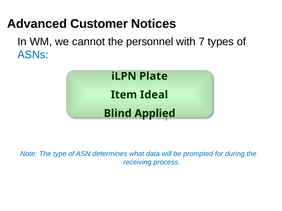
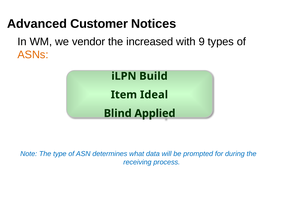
cannot: cannot -> vendor (89, 42)
personnel: personnel -> increased (150, 42)
7: 7 -> 9 (202, 42)
ASNs colour: blue -> orange (33, 55)
Plate: Plate -> Build (153, 76)
